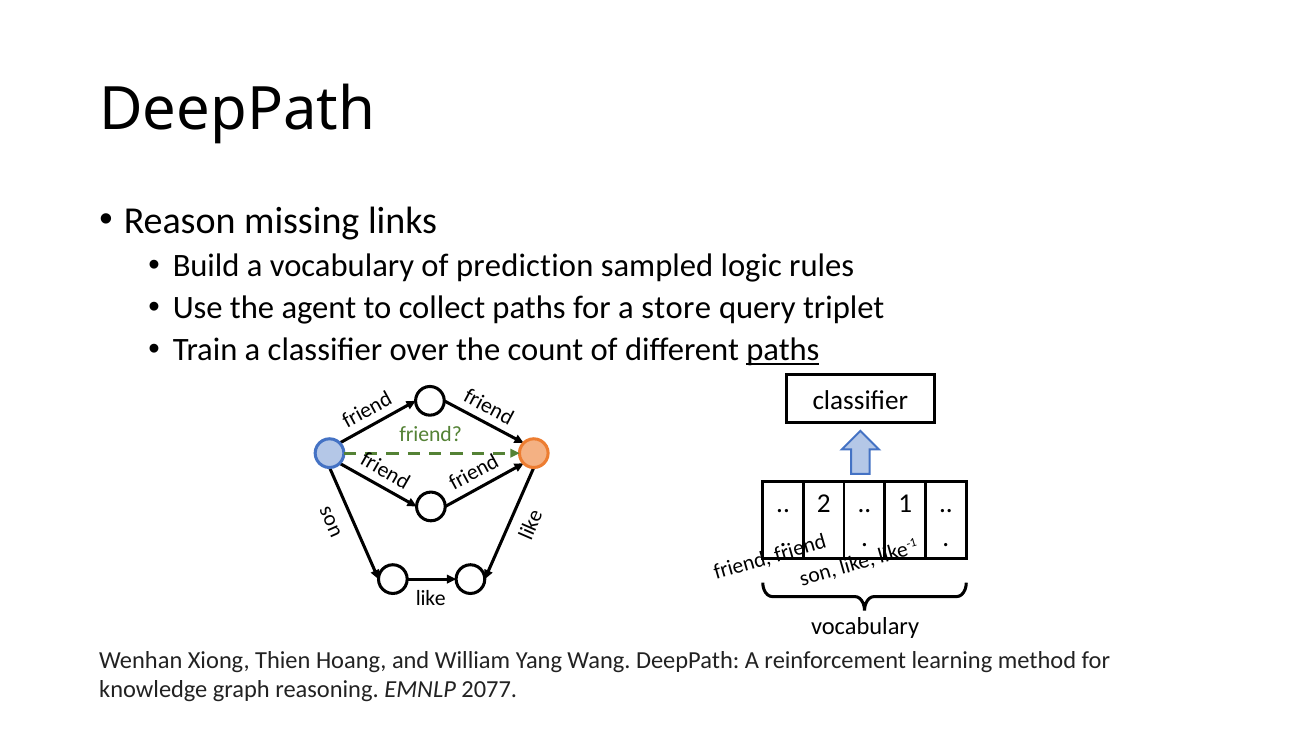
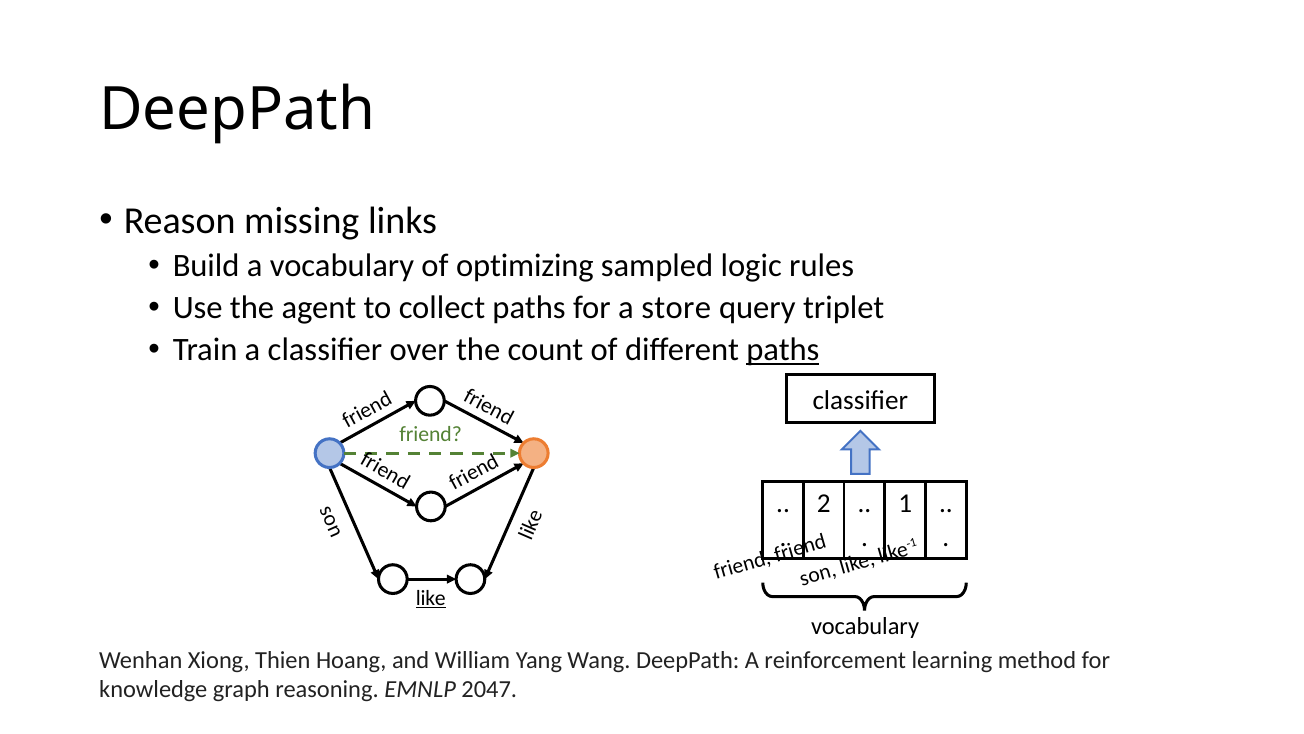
prediction: prediction -> optimizing (525, 265)
like underline: none -> present (431, 598)
2077: 2077 -> 2047 (489, 689)
